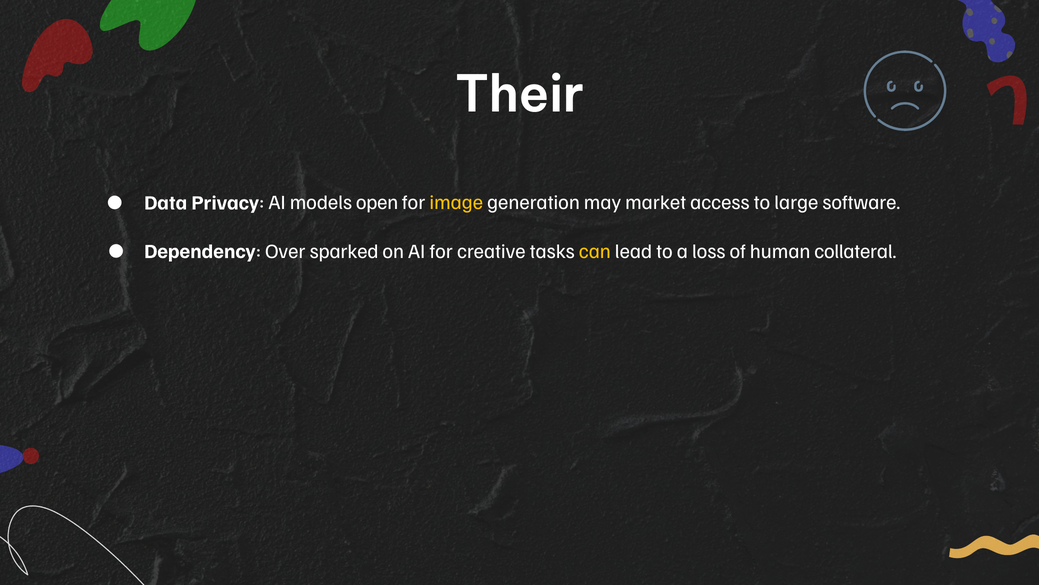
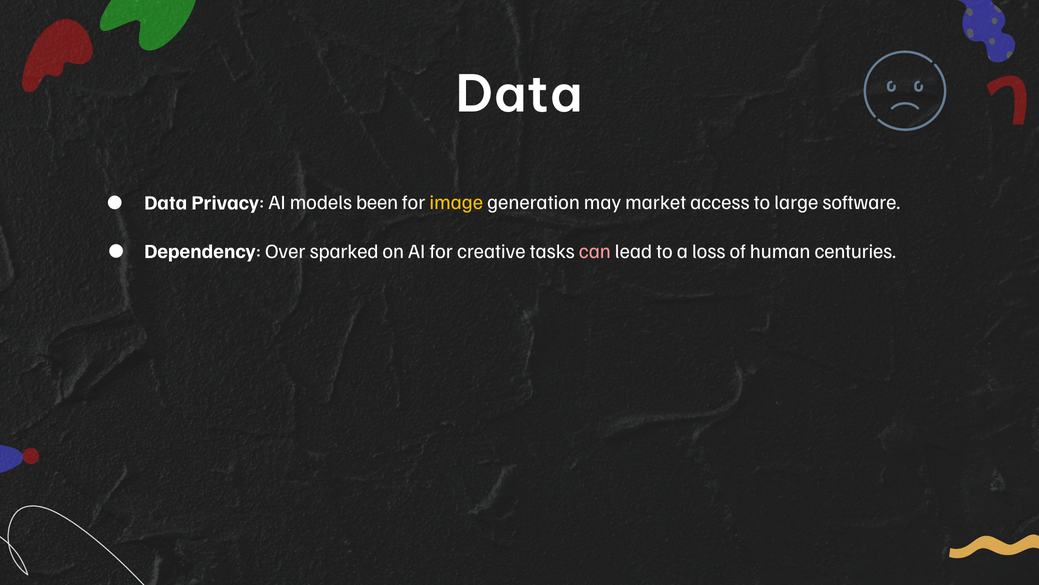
Their: Their -> Data (519, 95)
open: open -> been (377, 203)
can colour: yellow -> pink (595, 251)
collateral: collateral -> centuries (855, 251)
